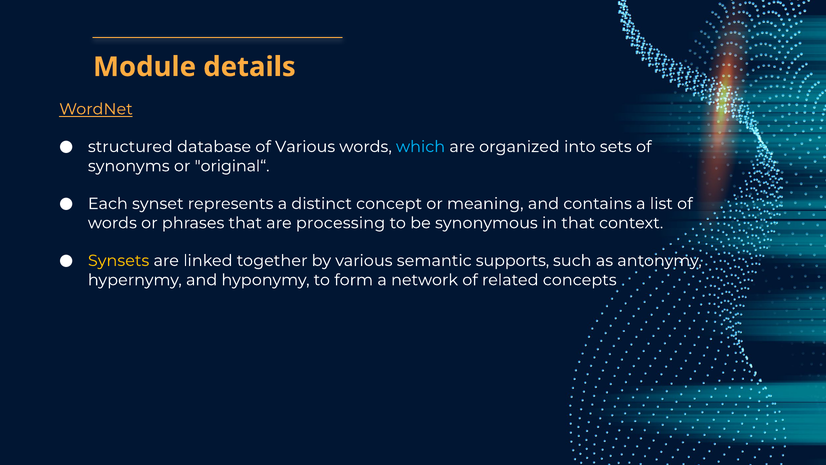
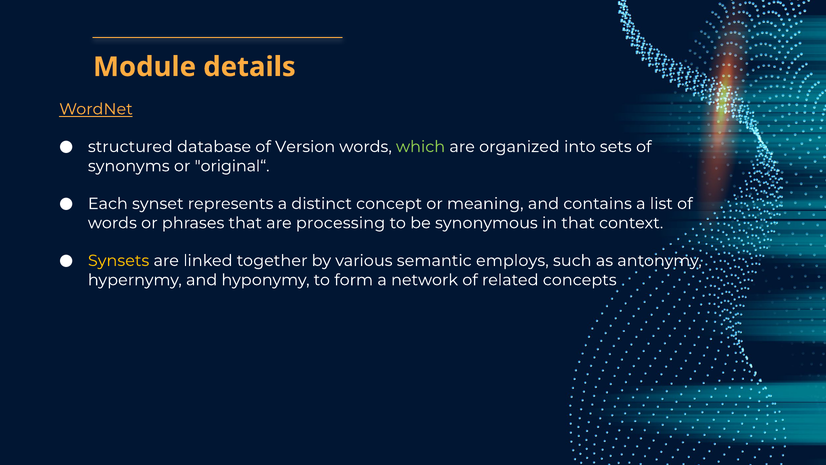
of Various: Various -> Version (305, 147)
which colour: light blue -> light green (421, 147)
supports: supports -> employs (512, 260)
